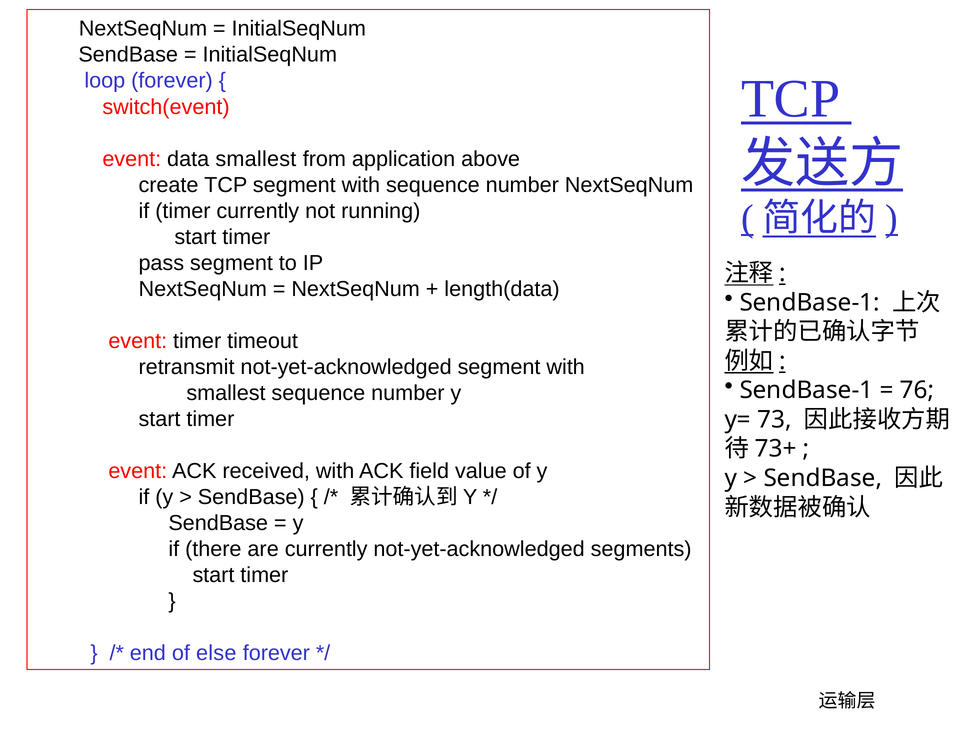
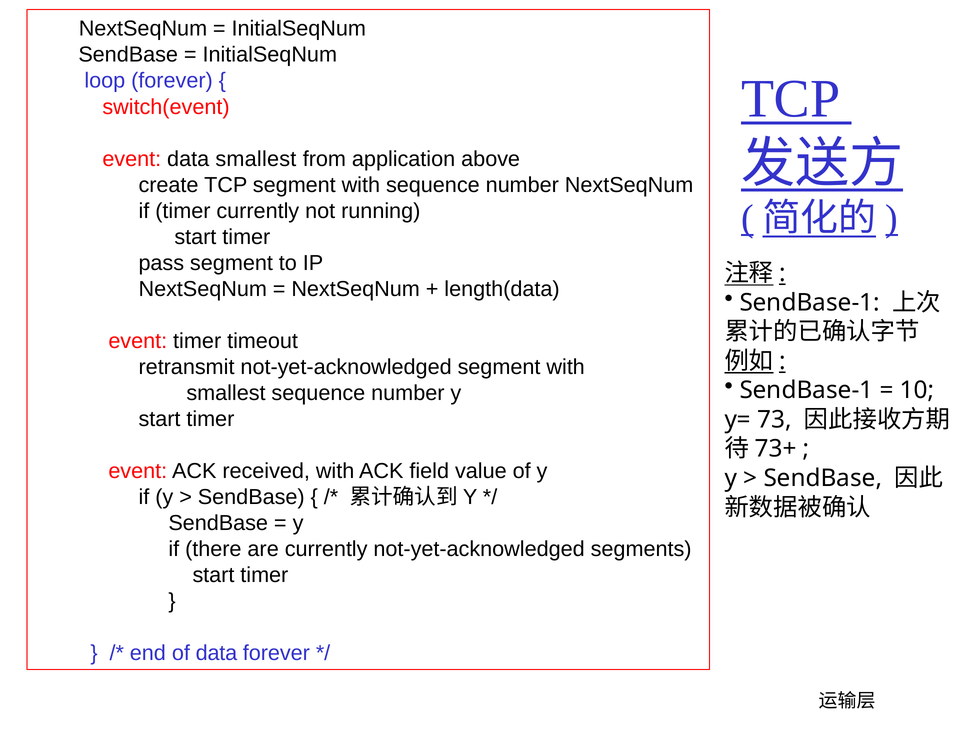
76: 76 -> 10 (917, 390)
of else: else -> data (216, 652)
